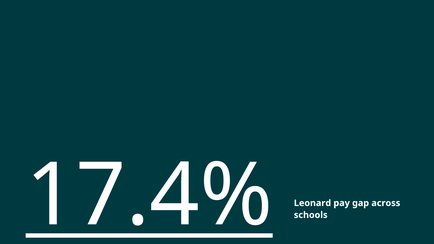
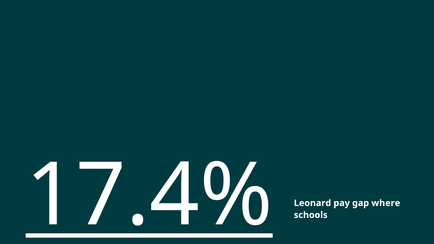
across: across -> where (386, 203)
